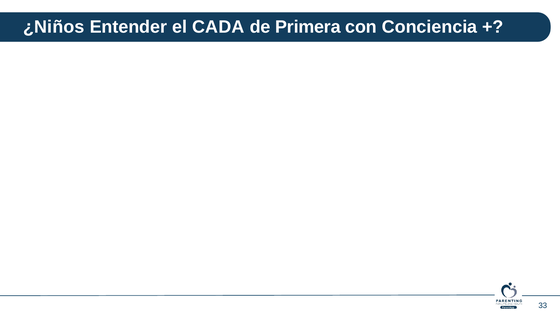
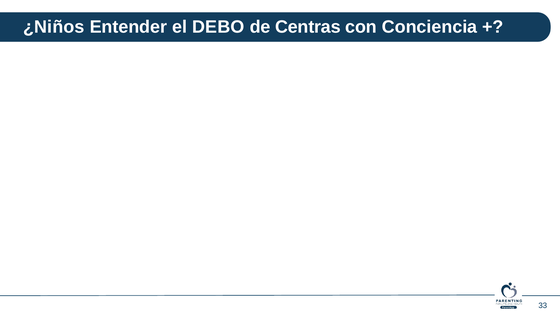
CADA: CADA -> DEBO (218, 27)
Primera: Primera -> Centras (308, 27)
